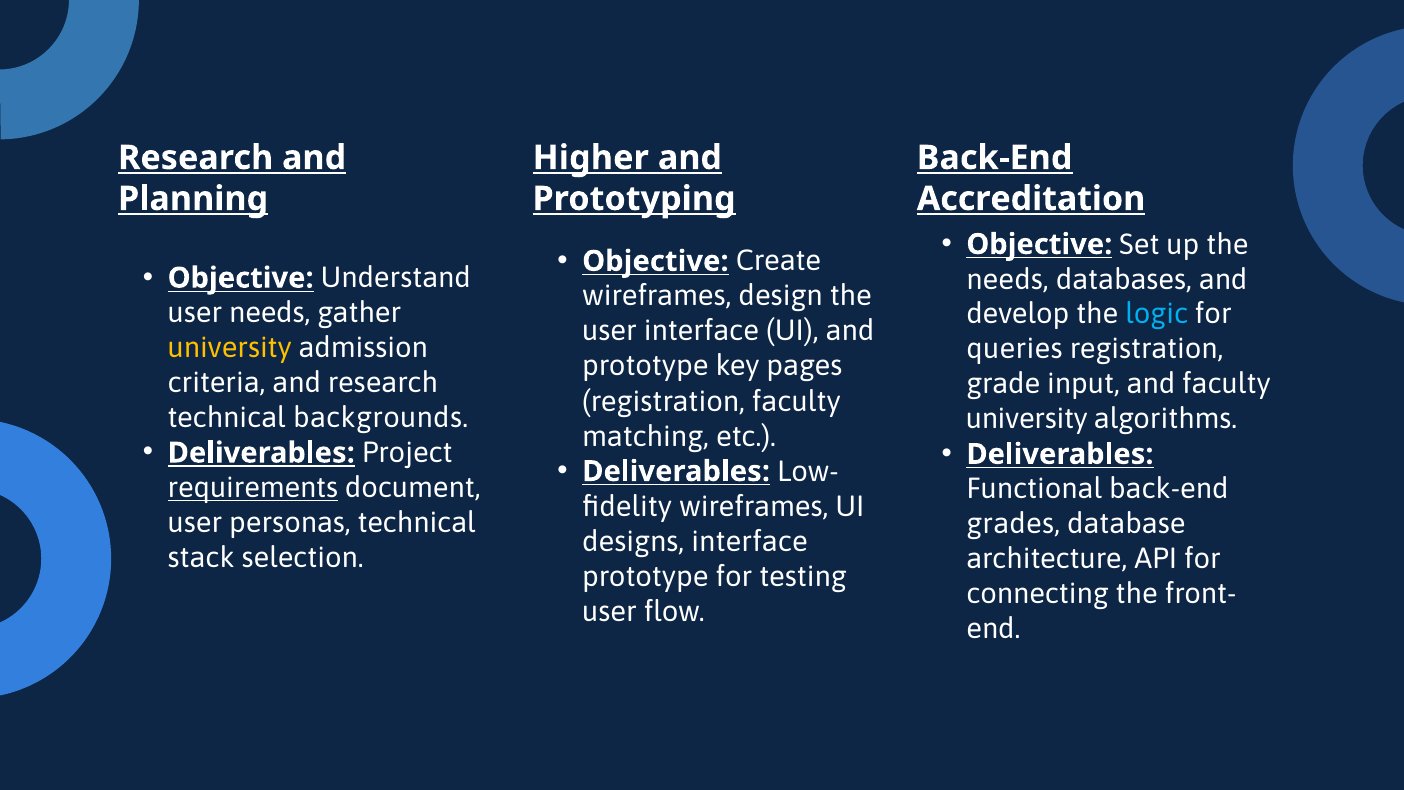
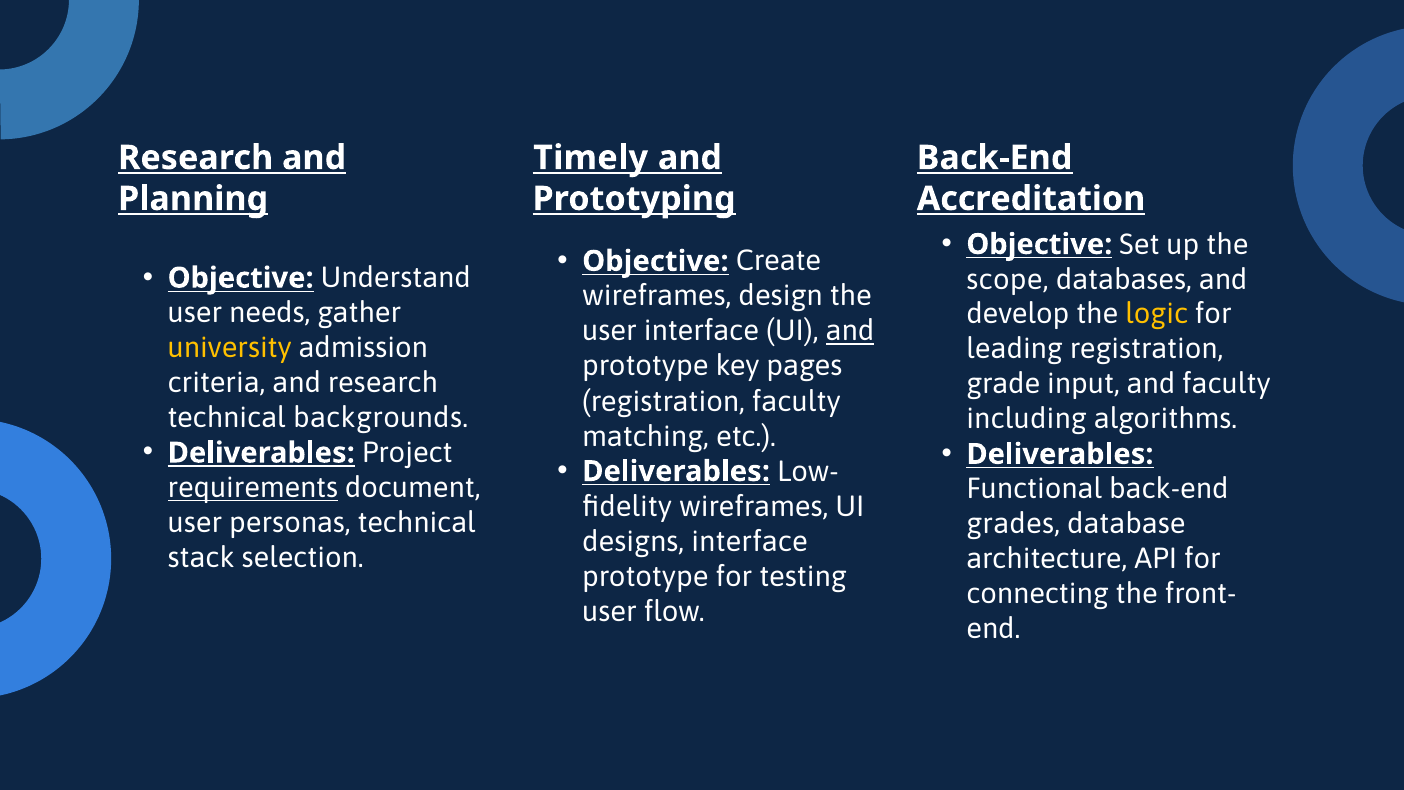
Higher: Higher -> Timely (591, 158)
needs: needs -> scope (1007, 279)
logic colour: light blue -> yellow (1157, 314)
and underline: none -> present (850, 331)
queries: queries -> leading (1015, 349)
university: university -> including (1027, 419)
